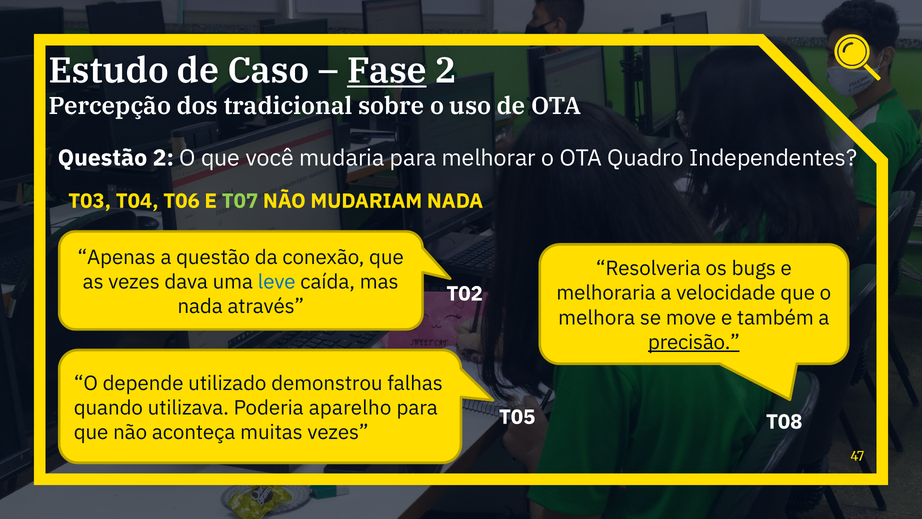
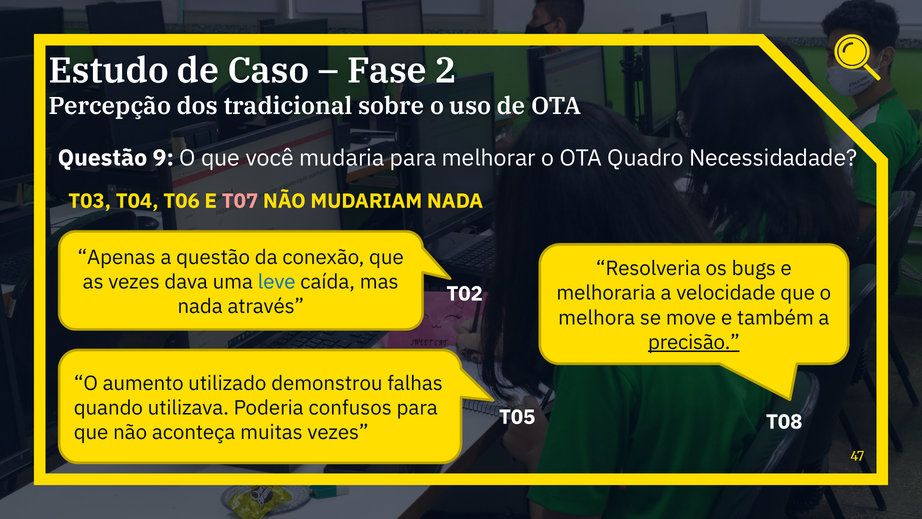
Fase underline: present -> none (387, 71)
Questão 2: 2 -> 9 (163, 158)
Independentes: Independentes -> Necessidadade (773, 158)
T07 colour: light green -> pink (240, 201)
depende: depende -> aumento (143, 383)
aparelho: aparelho -> confusos (350, 408)
